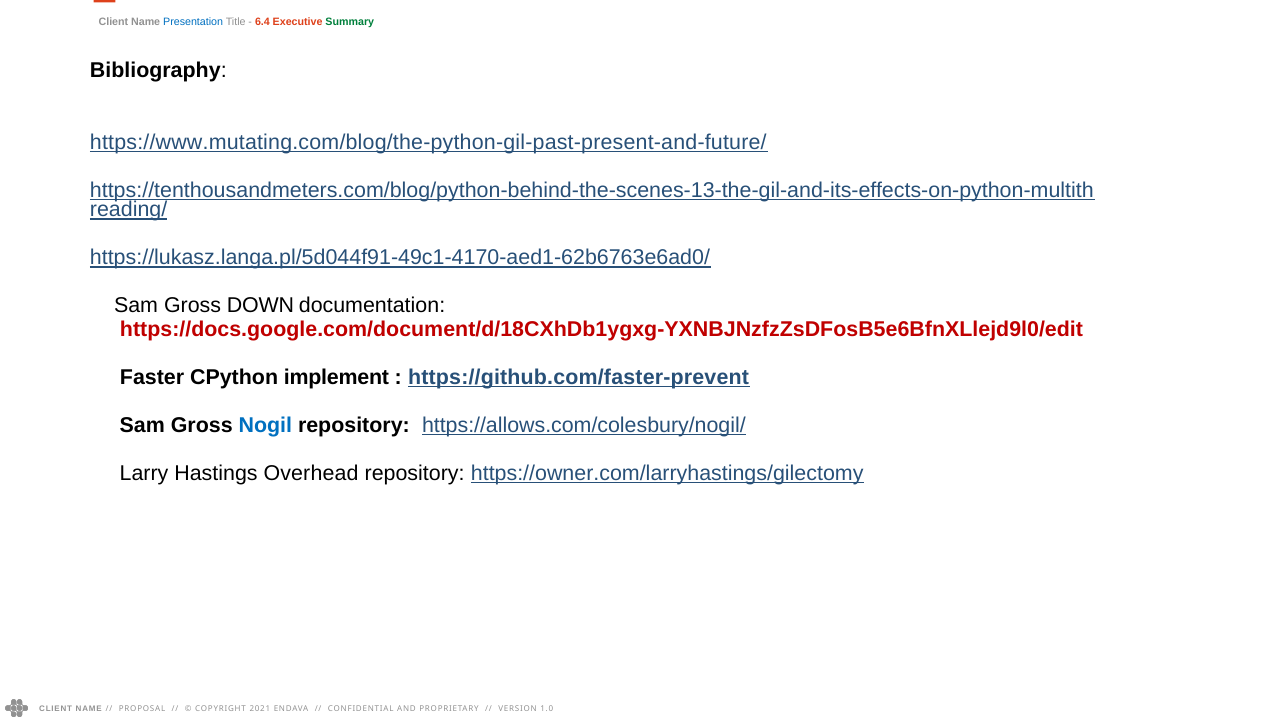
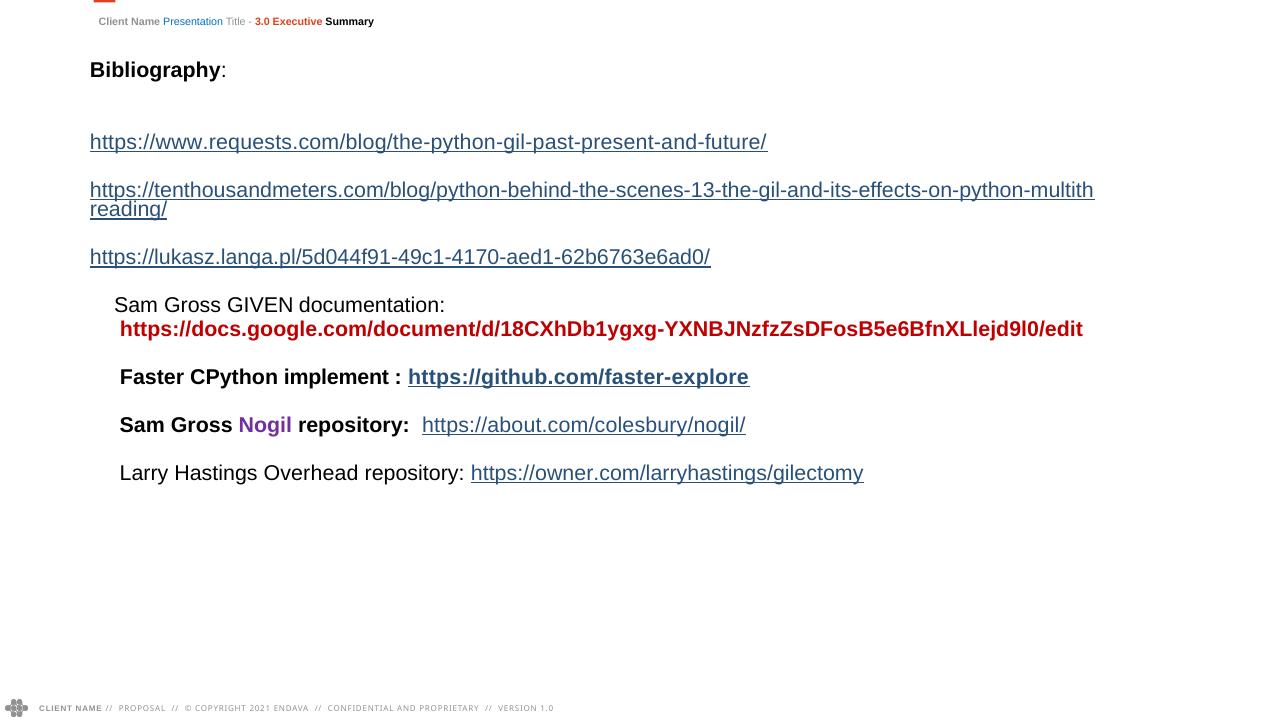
6.4: 6.4 -> 3.0 (262, 22)
Summary colour: green -> black (350, 22)
https://www.mutating.com/blog/the-python-gil-past-present-and-future/: https://www.mutating.com/blog/the-python-gil-past-present-and-future/ -> https://www.requests.com/blog/the-python-gil-past-present-and-future/ (428, 142)
DOWN: DOWN -> GIVEN (260, 306)
https://github.com/faster-prevent: https://github.com/faster-prevent -> https://github.com/faster-explore (579, 378)
Nogil colour: blue -> purple (265, 426)
https://allows.com/colesbury/nogil/: https://allows.com/colesbury/nogil/ -> https://about.com/colesbury/nogil/ (584, 426)
